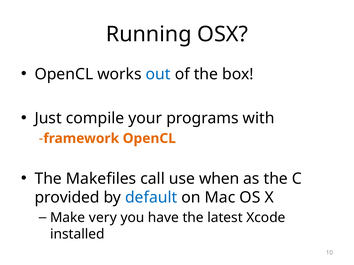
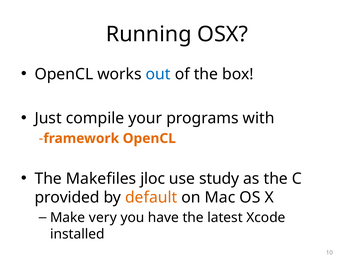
call: call -> jloc (153, 179)
when: when -> study (219, 179)
default colour: blue -> orange (151, 198)
